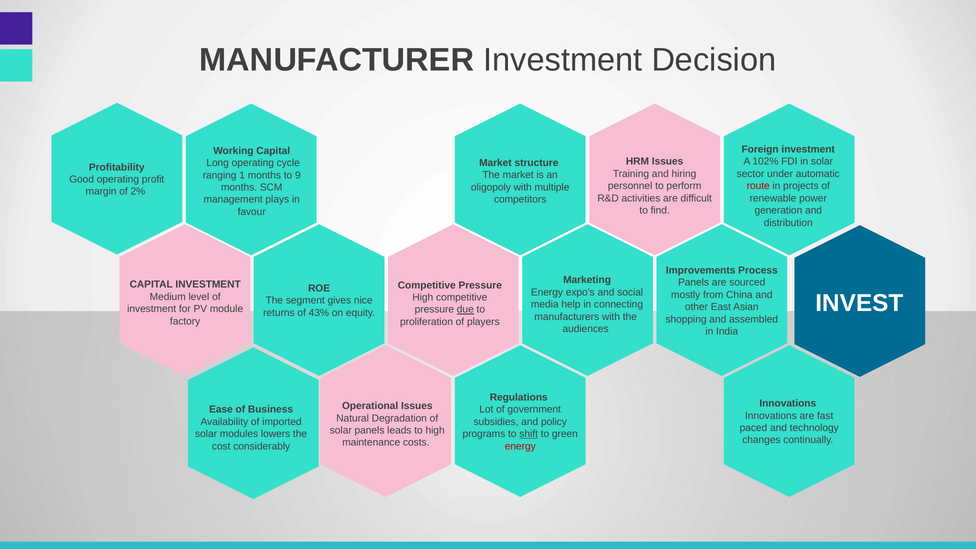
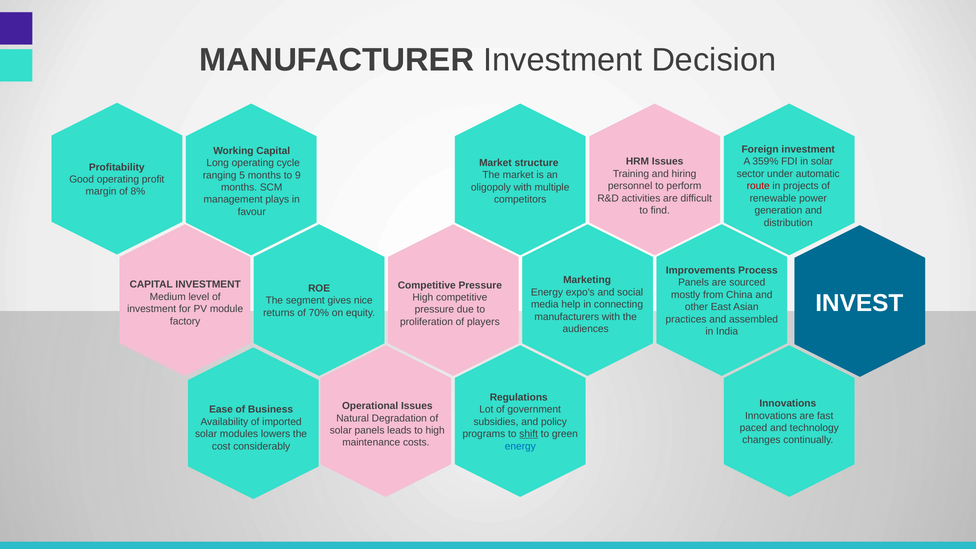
102%: 102% -> 359% (765, 162)
1: 1 -> 5 (242, 175)
2%: 2% -> 8% (138, 192)
due underline: present -> none (465, 310)
43%: 43% -> 70% (319, 313)
shopping: shopping -> practices (686, 319)
energy colour: red -> blue (520, 446)
